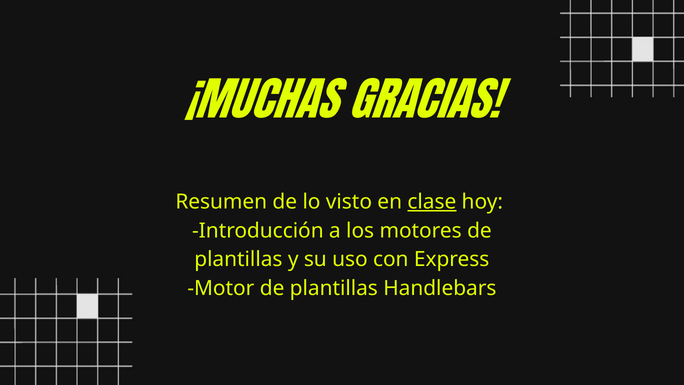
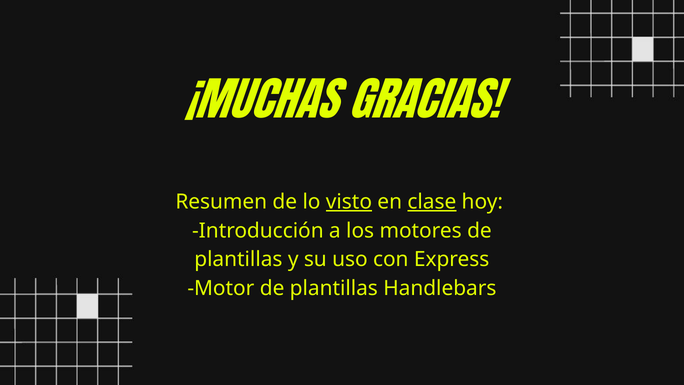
visto underline: none -> present (349, 202)
